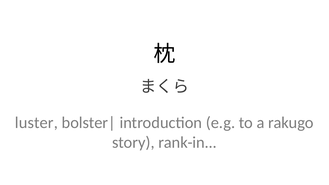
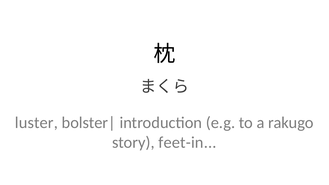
rank-in: rank-in -> feet-in (187, 143)
